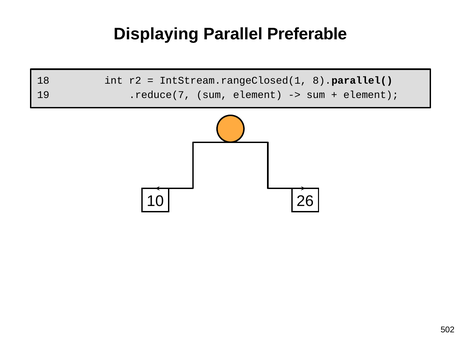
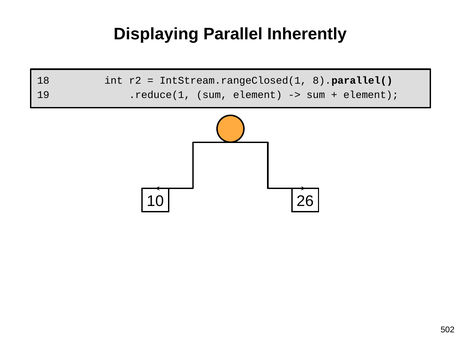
Preferable: Preferable -> Inherently (307, 34)
.reduce(7: .reduce(7 -> .reduce(1 (160, 95)
